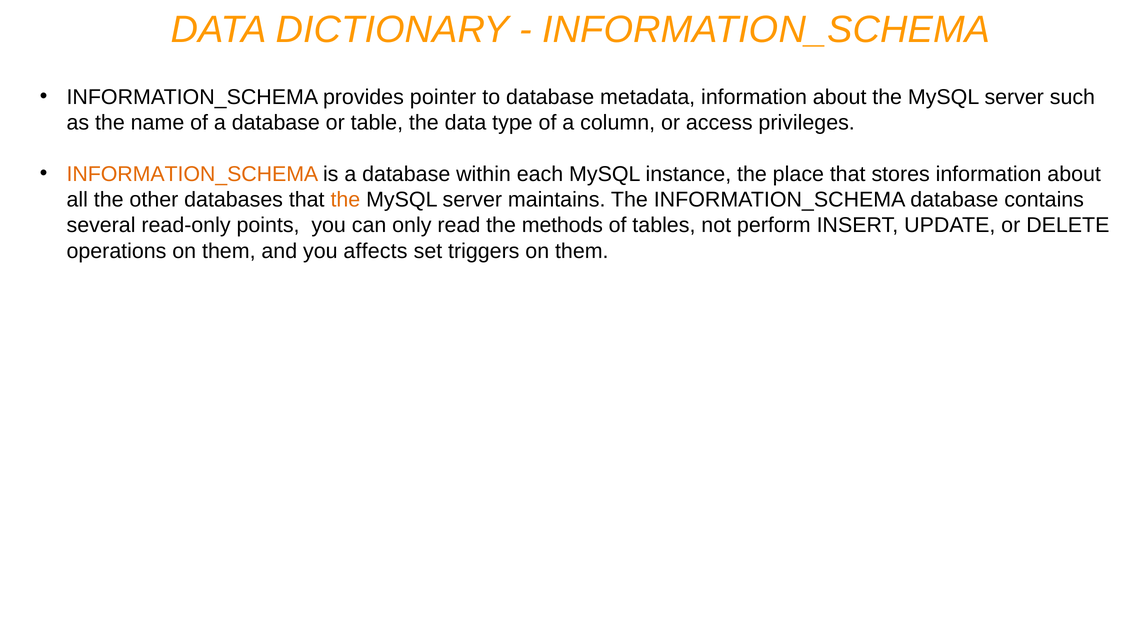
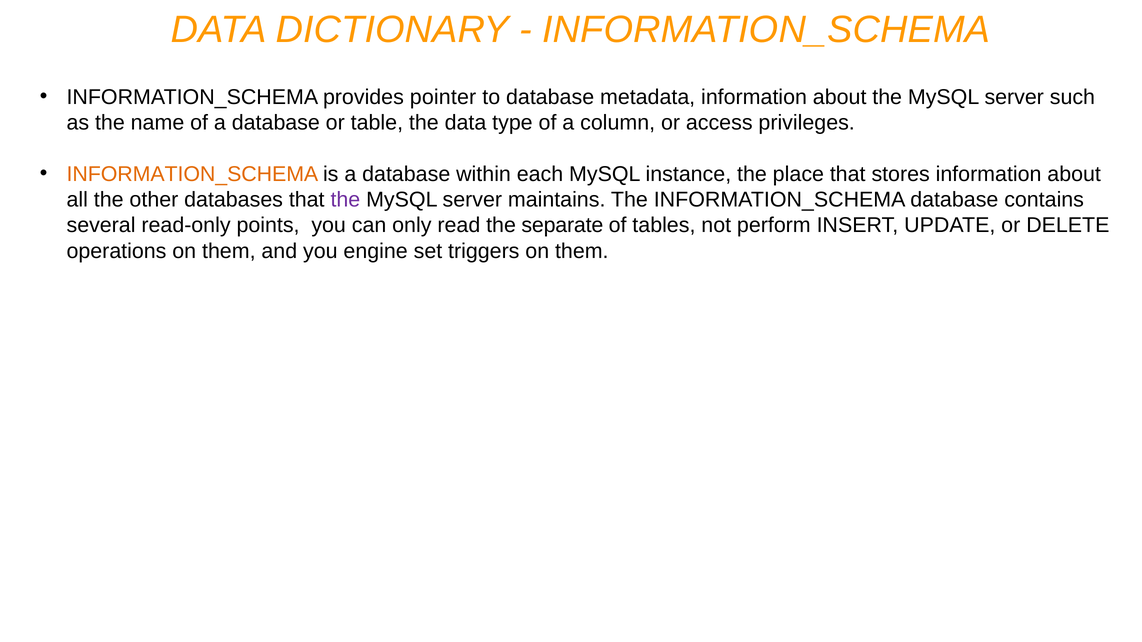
the colour: orange -> purple (345, 200)
methods: methods -> separate (562, 226)
affects: affects -> engine (376, 251)
